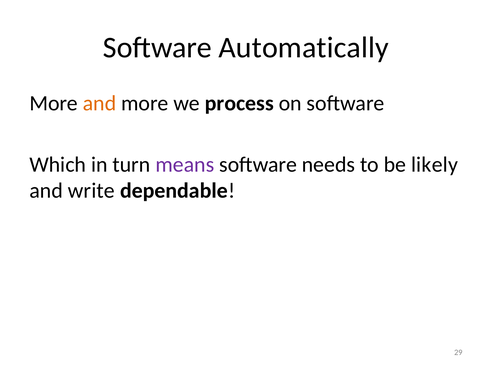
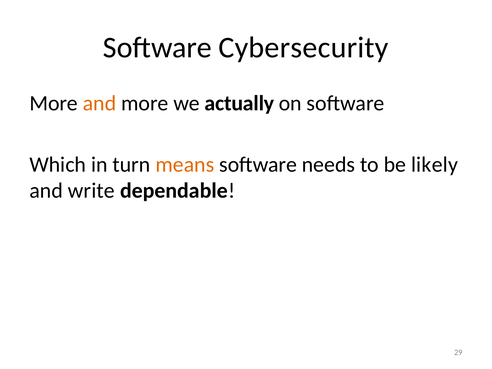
Automatically: Automatically -> Cybersecurity (303, 48)
process: process -> actually (239, 103)
means colour: purple -> orange (185, 164)
